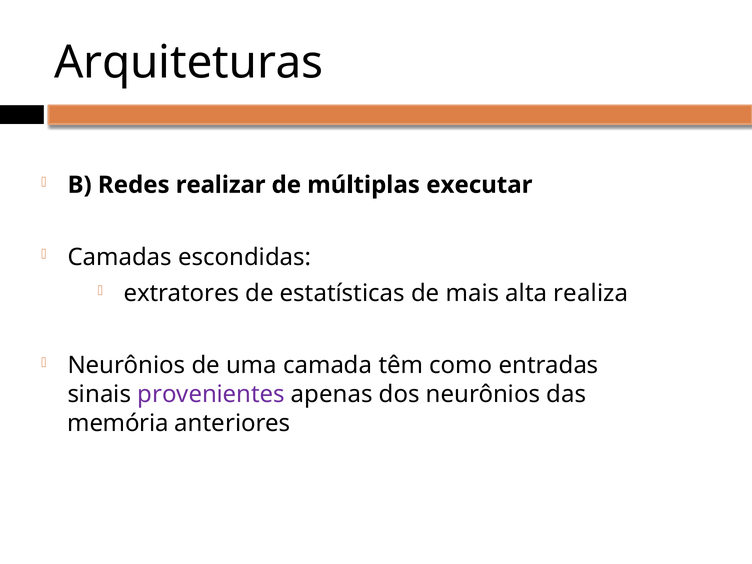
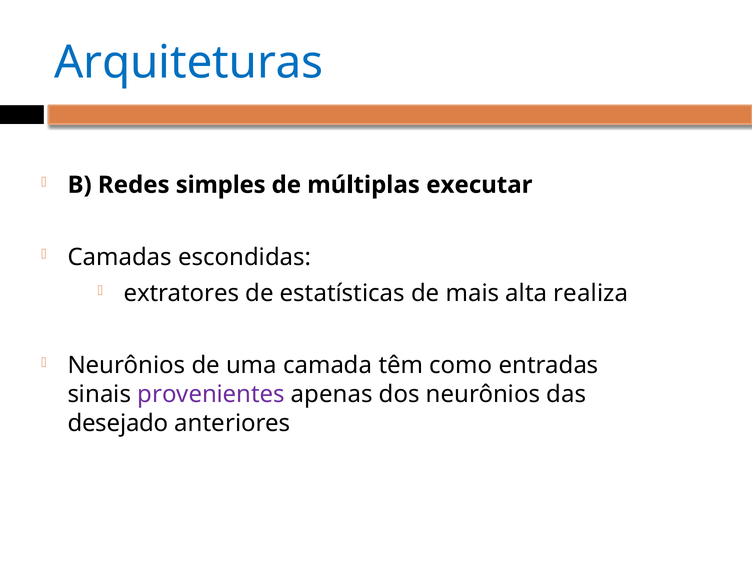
Arquiteturas colour: black -> blue (189, 63)
realizar: realizar -> simples (221, 185)
memória: memória -> desejado (118, 423)
